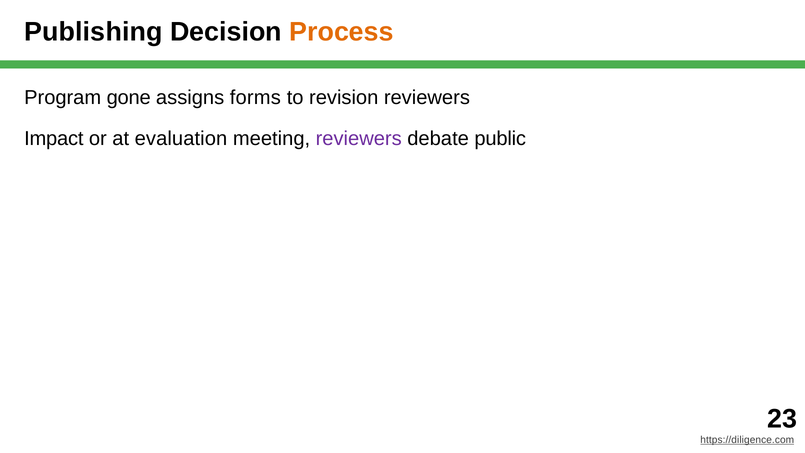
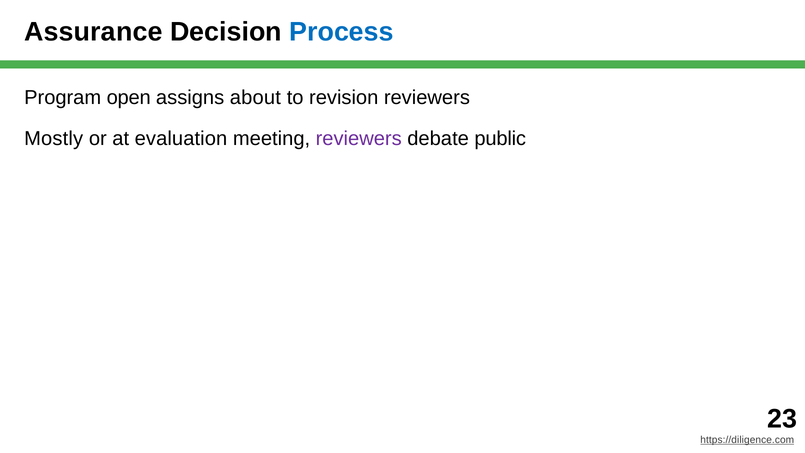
Publishing: Publishing -> Assurance (93, 32)
Process colour: orange -> blue (342, 32)
gone: gone -> open (129, 98)
forms: forms -> about (255, 98)
Impact: Impact -> Mostly (54, 139)
